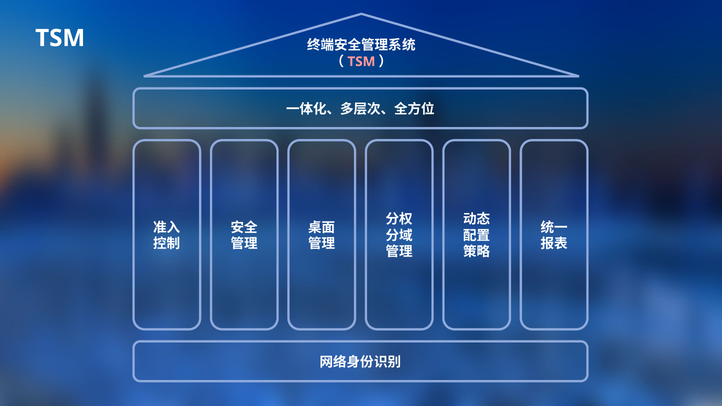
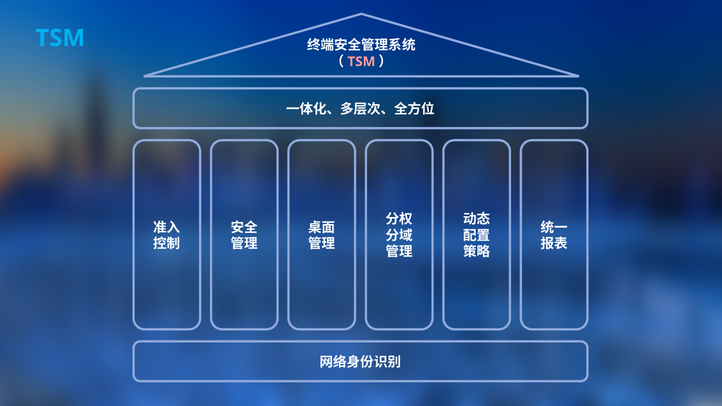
TSM colour: white -> light blue (60, 38)
